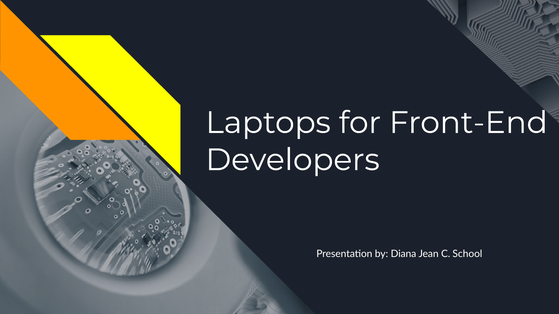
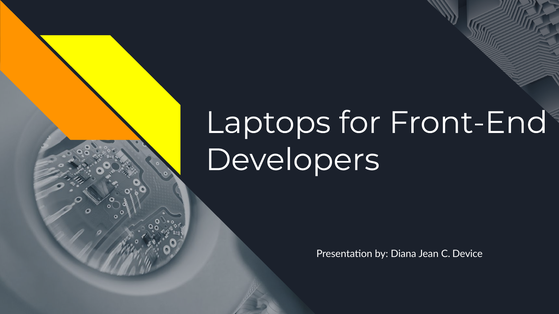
School: School -> Device (467, 254)
